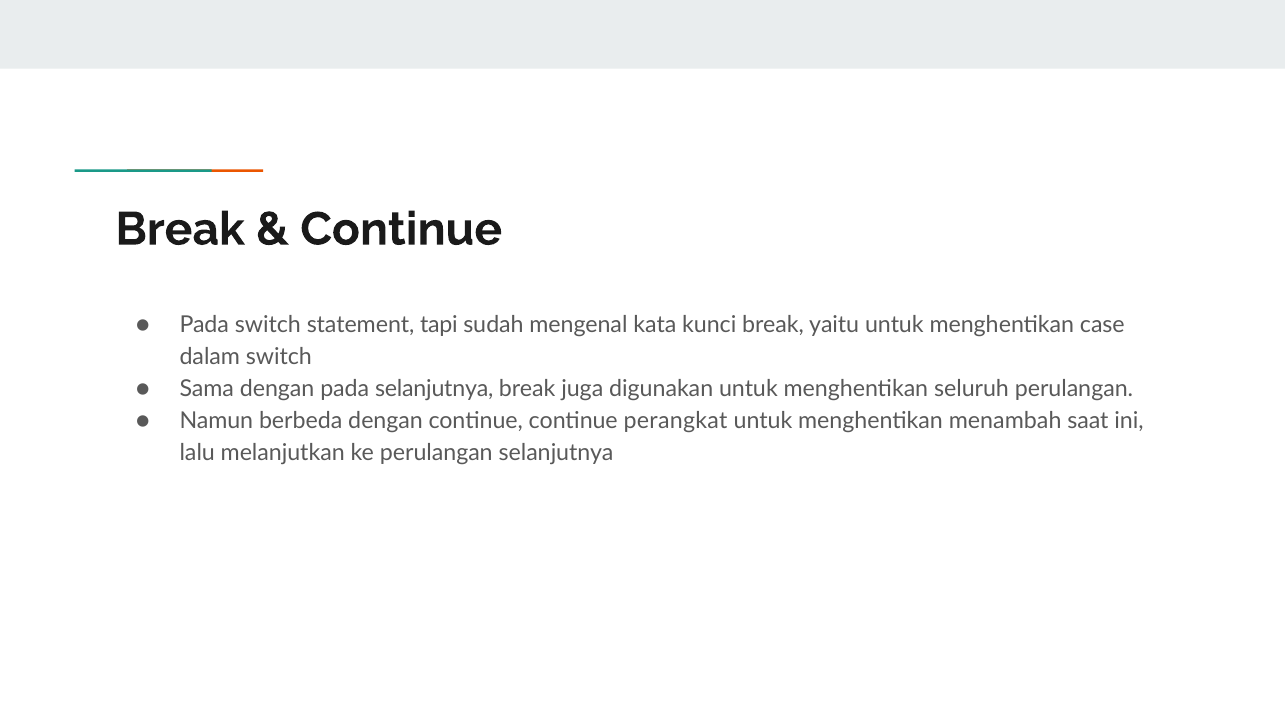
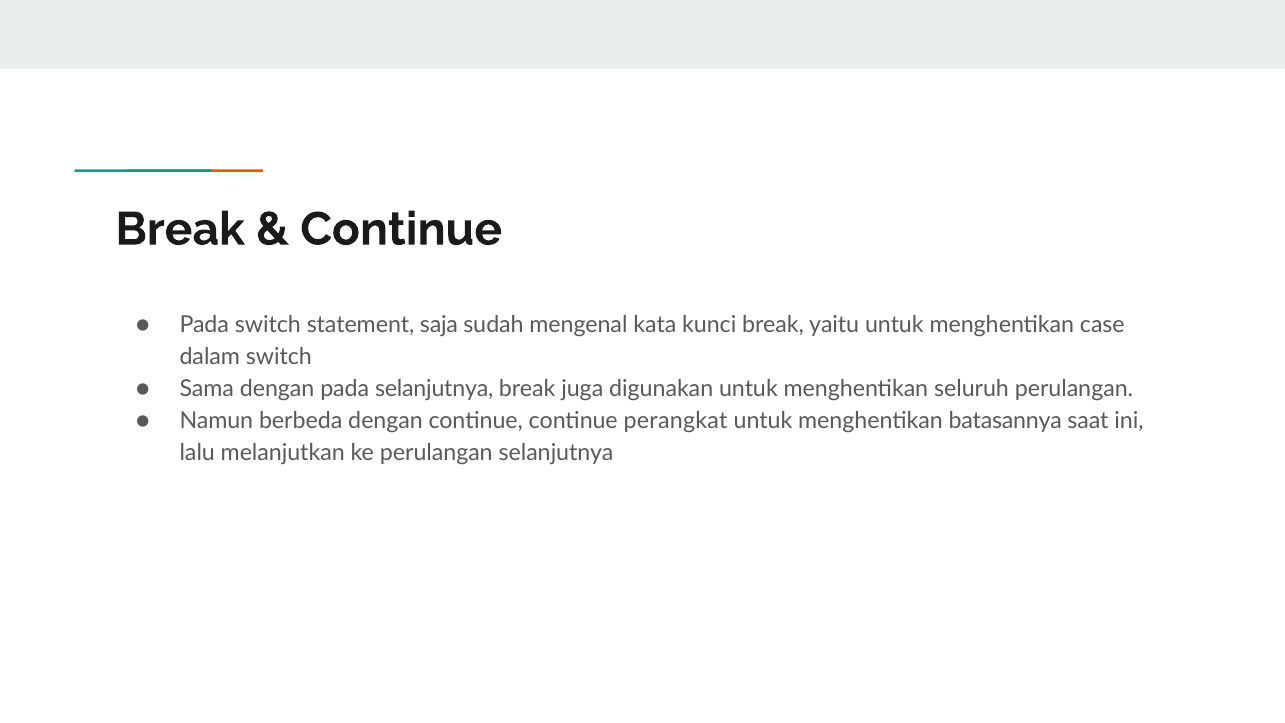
tapi: tapi -> saja (439, 325)
menambah: menambah -> batasannya (1005, 421)
